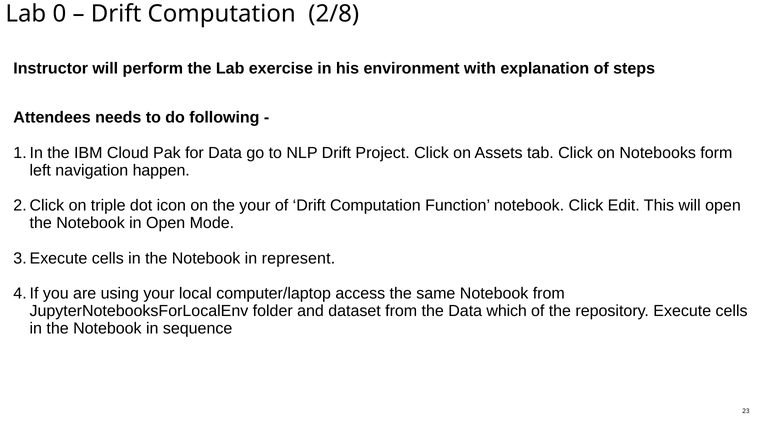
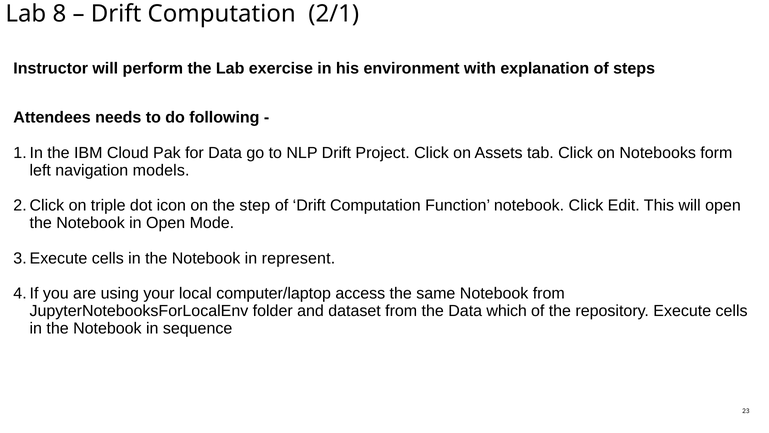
0: 0 -> 8 (59, 14)
2/8: 2/8 -> 2/1 (334, 14)
happen: happen -> models (161, 170)
the your: your -> step (255, 205)
